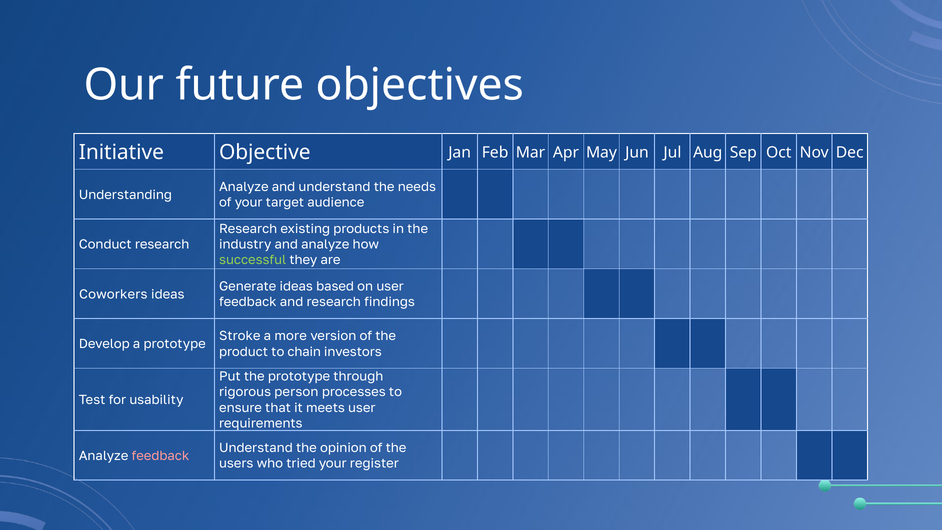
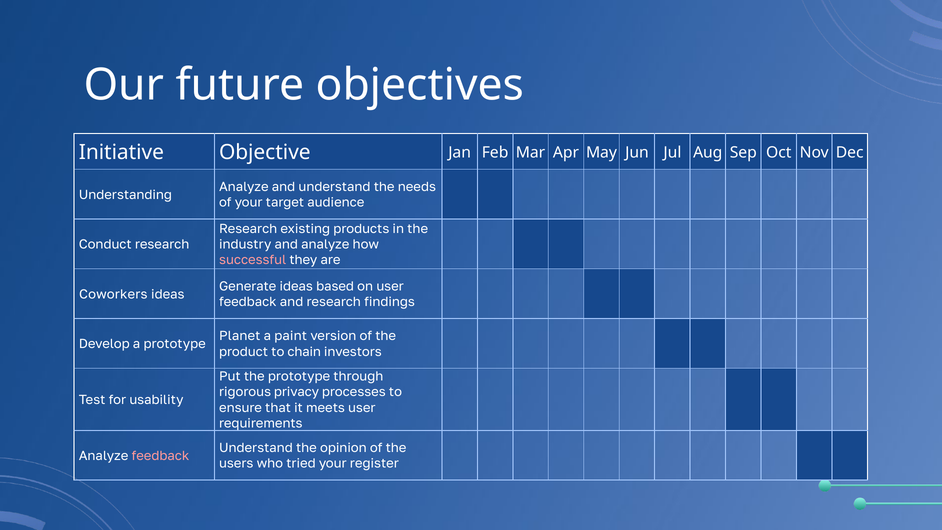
successful colour: light green -> pink (253, 260)
Stroke: Stroke -> Planet (240, 336)
more: more -> paint (291, 336)
person: person -> privacy (297, 392)
